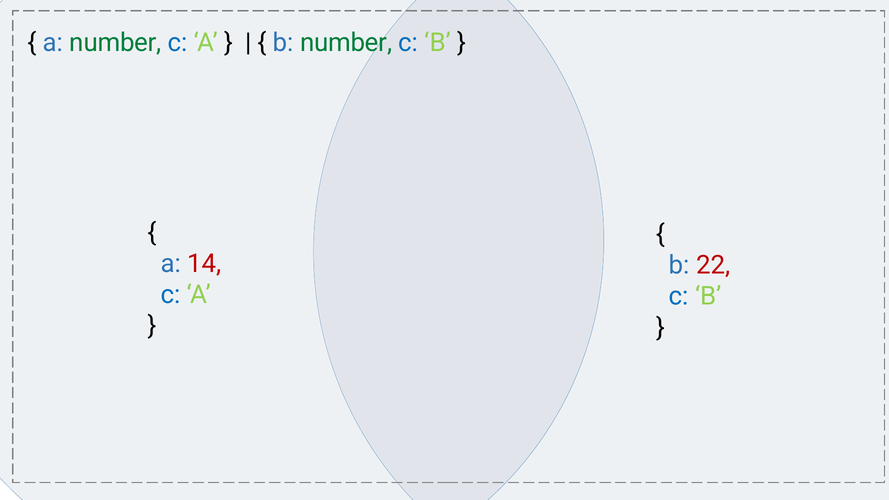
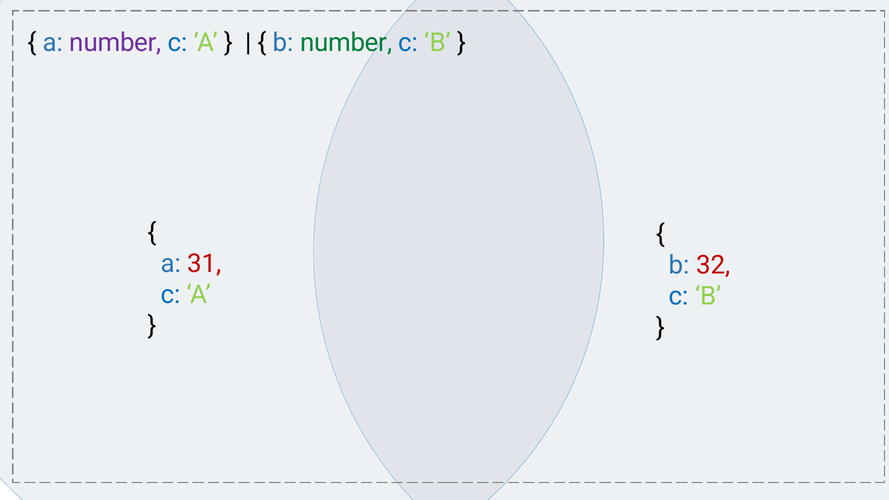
number colour: green -> purple (115, 43)
14: 14 -> 31 (204, 264)
22: 22 -> 32 (713, 265)
